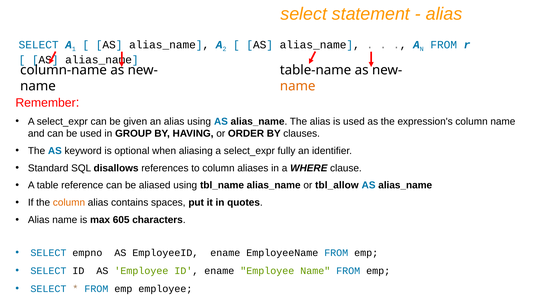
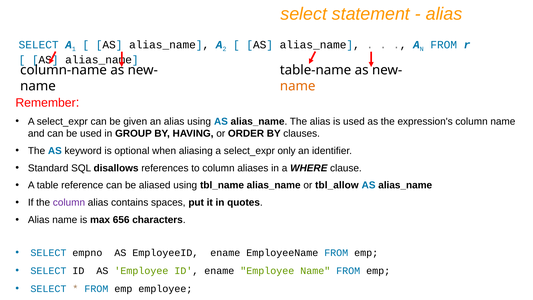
fully: fully -> only (287, 151)
column colour: orange -> purple (69, 203)
605: 605 -> 656 (121, 220)
